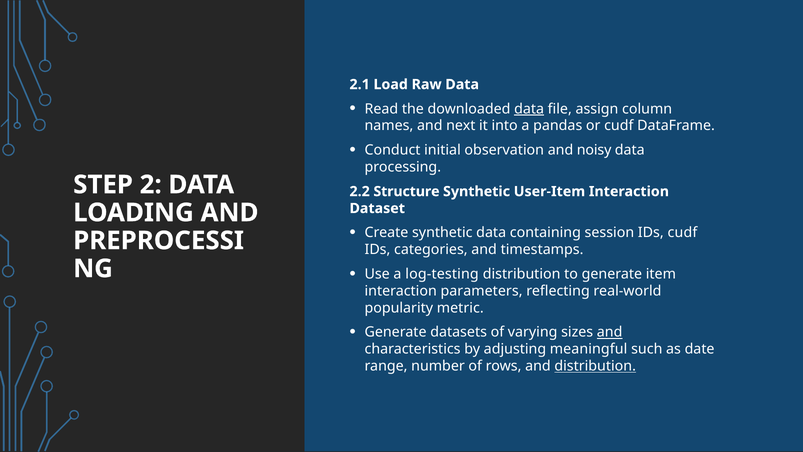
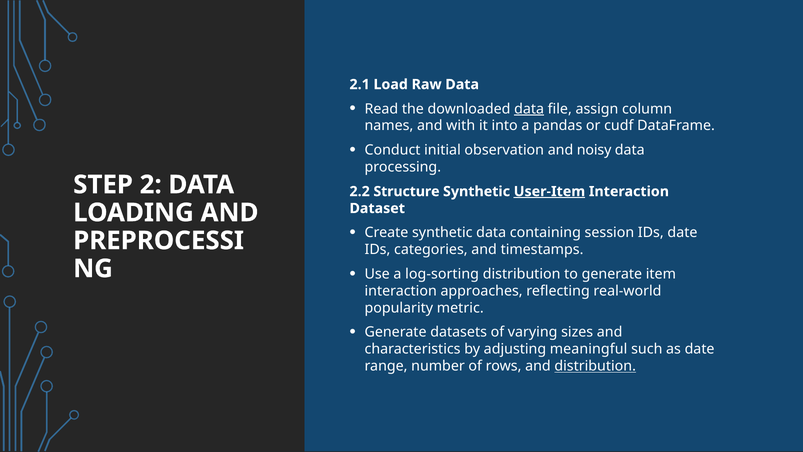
next: next -> with (461, 126)
User-Item underline: none -> present (549, 191)
IDs cudf: cudf -> date (682, 233)
log-testing: log-testing -> log-sorting (442, 274)
parameters: parameters -> approaches (482, 291)
and underline: present -> none (610, 332)
